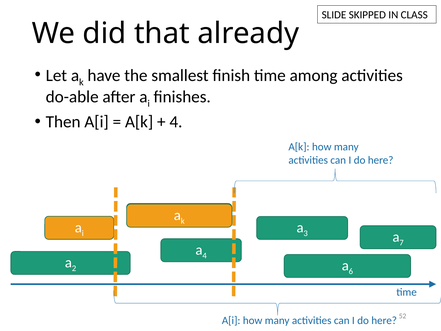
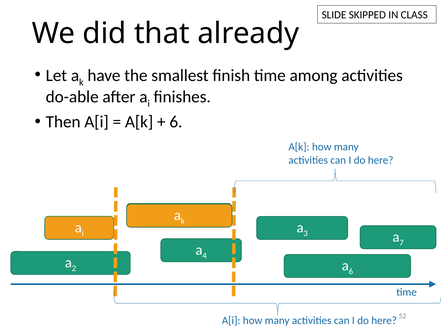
4: 4 -> 6 (176, 122)
